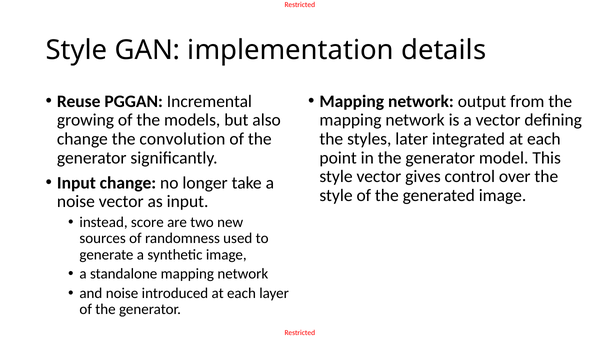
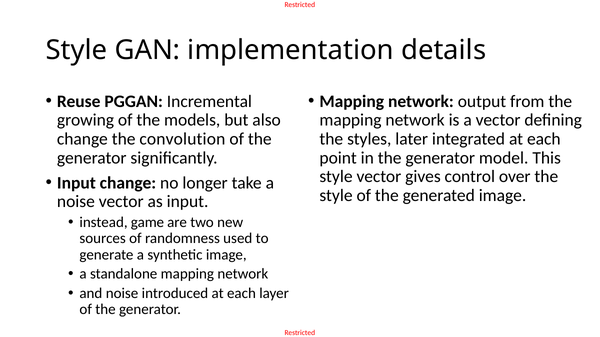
score: score -> game (147, 223)
